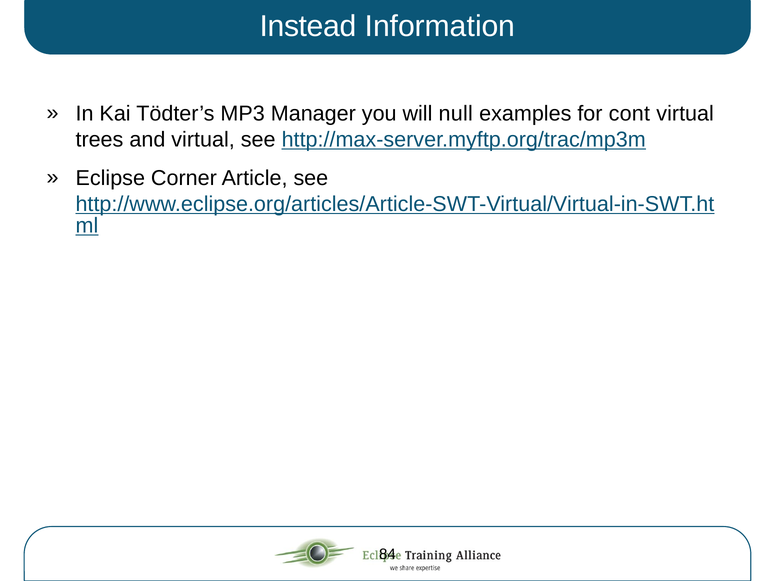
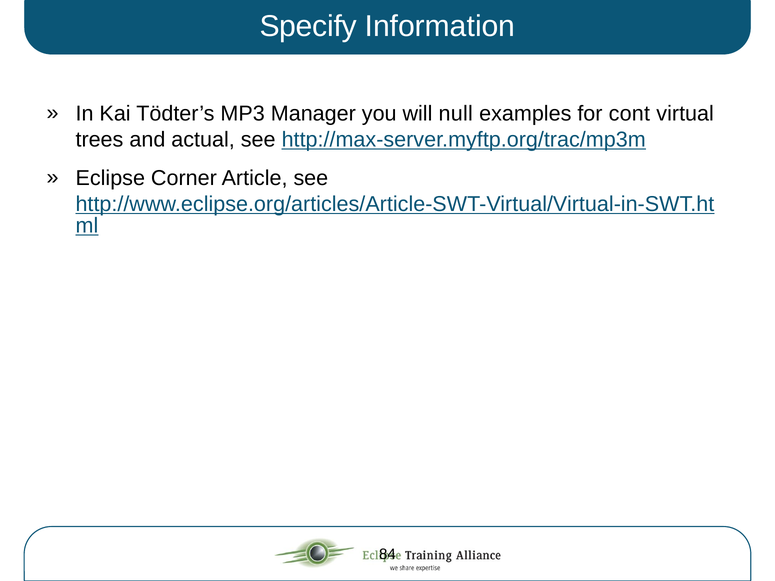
Instead: Instead -> Specify (308, 26)
and virtual: virtual -> actual (203, 140)
